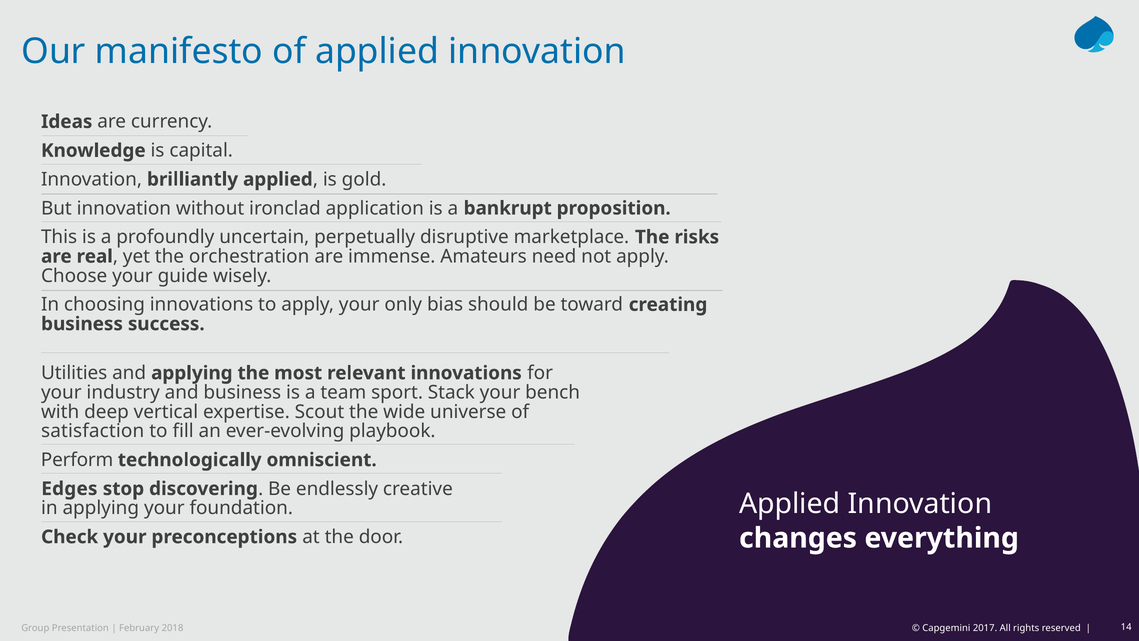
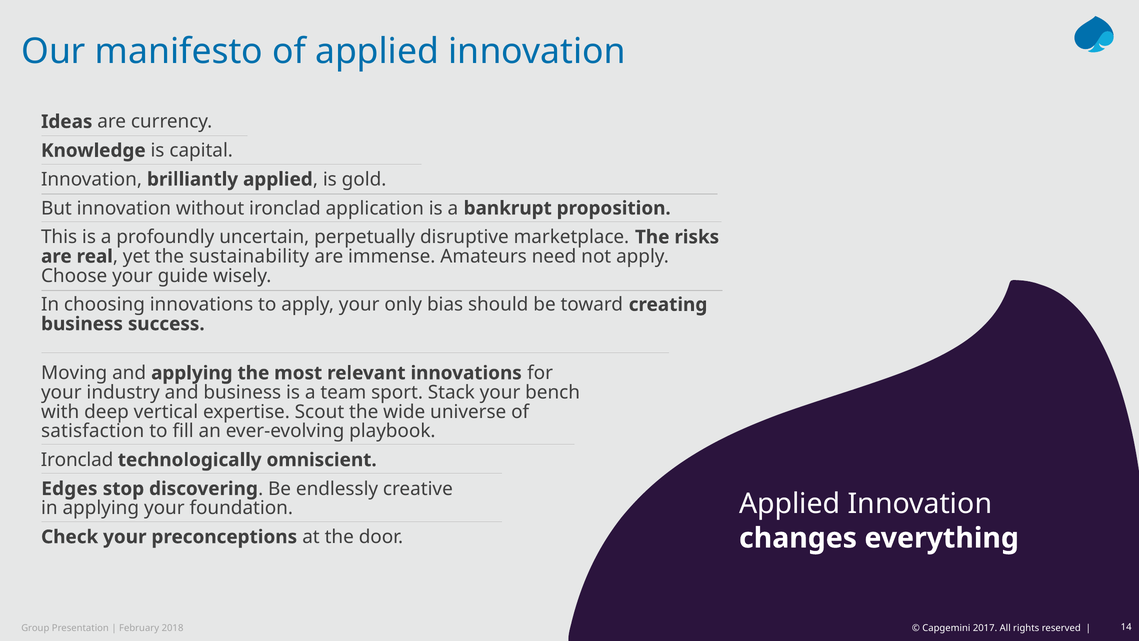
orchestration: orchestration -> sustainability (249, 256)
Utilities: Utilities -> Moving (74, 373)
Perform: Perform -> Ironclad (77, 460)
